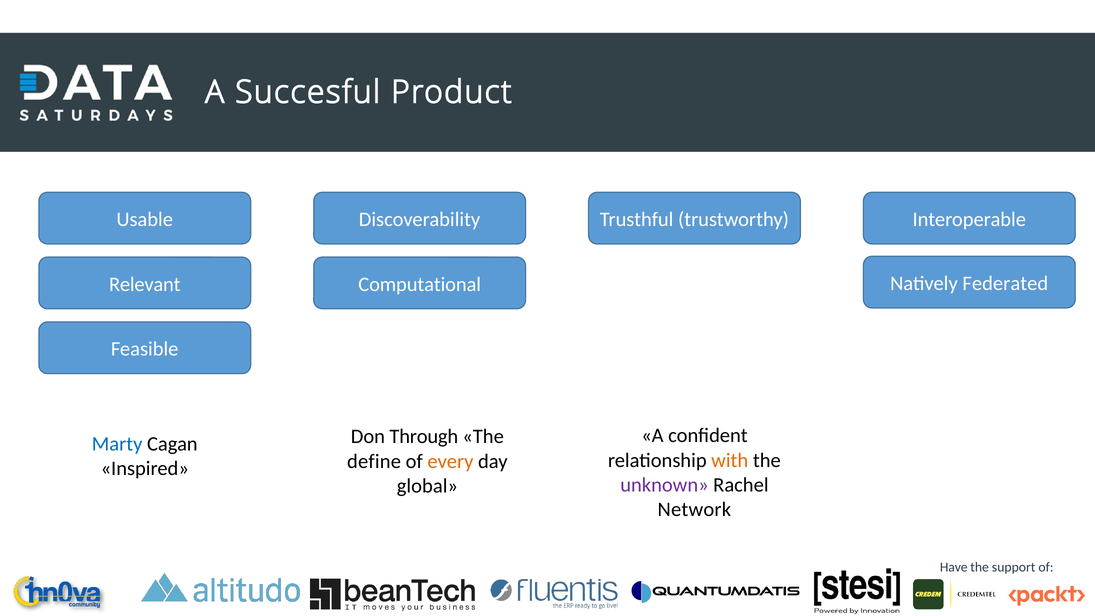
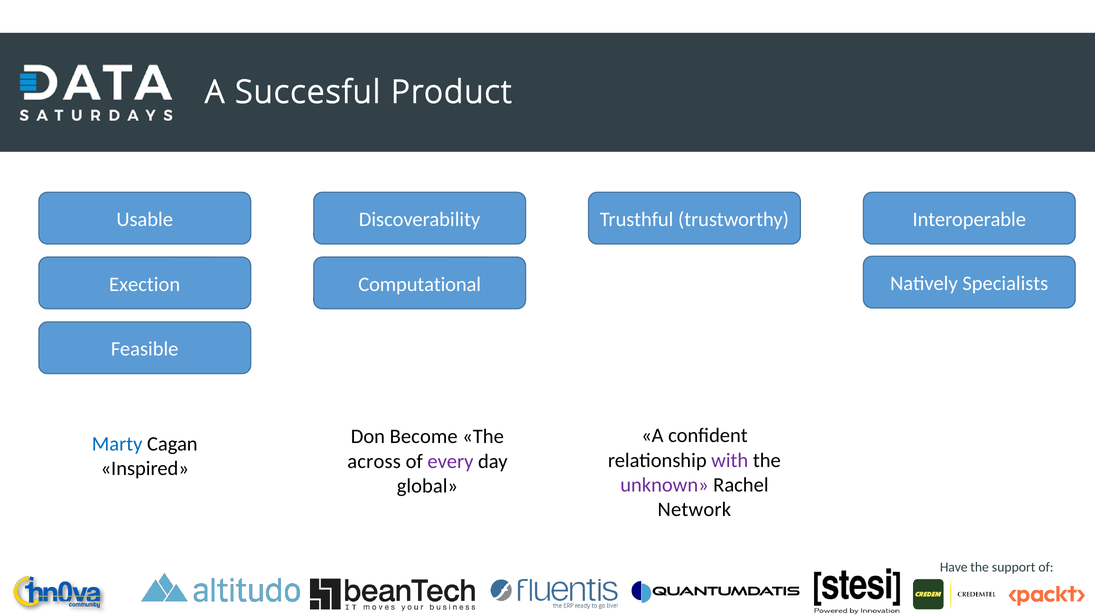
Federated: Federated -> Specialists (1005, 283)
Relevant: Relevant -> Exection (145, 284)
Through: Through -> Become (424, 437)
with colour: orange -> purple (730, 460)
define: define -> across (374, 461)
every colour: orange -> purple (450, 461)
